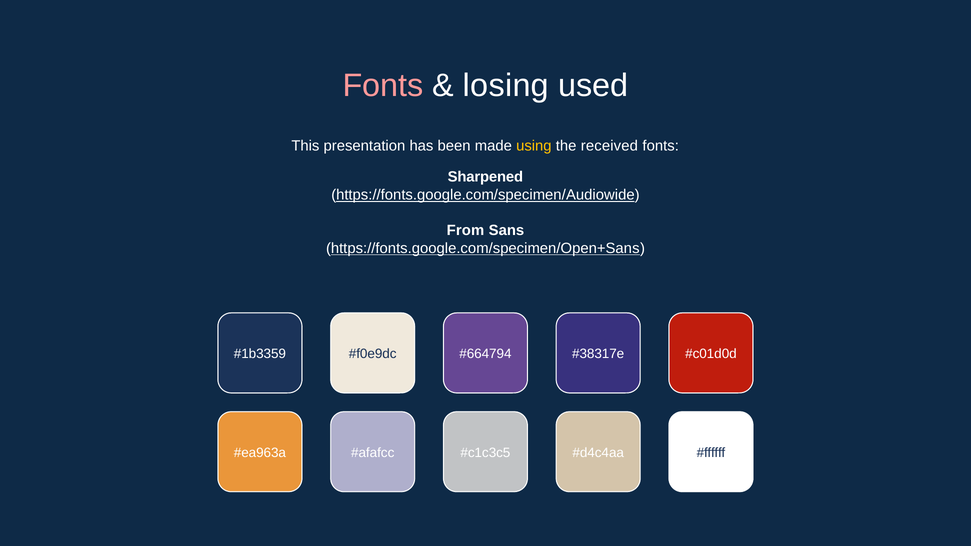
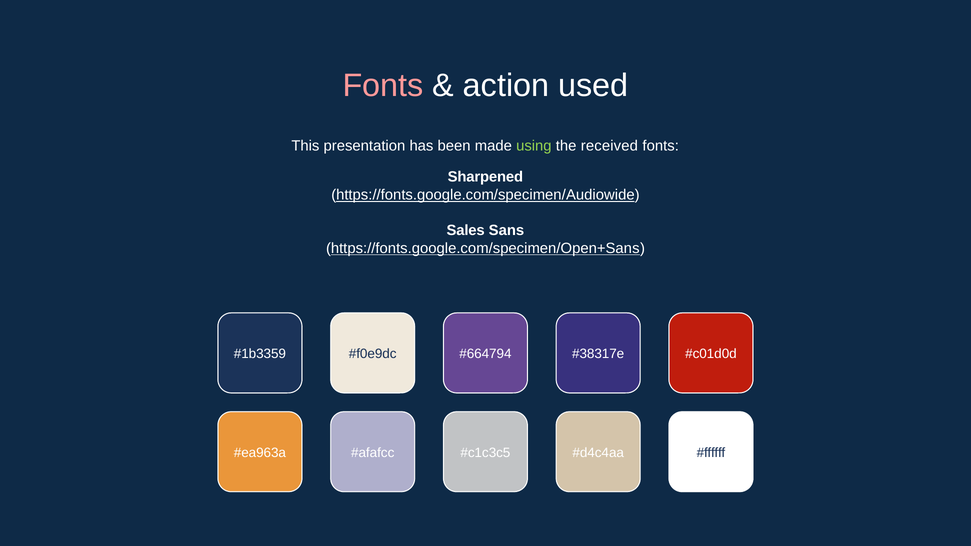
losing: losing -> action (506, 86)
using colour: yellow -> light green (534, 146)
From: From -> Sales (466, 231)
